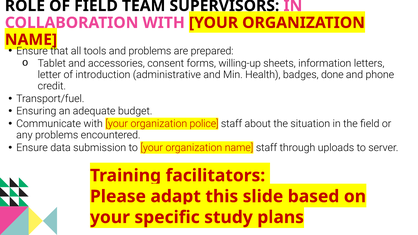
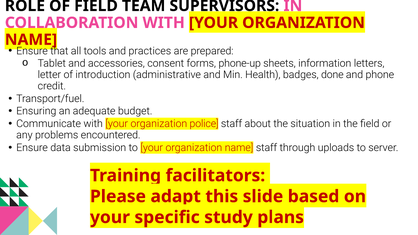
and problems: problems -> practices (150, 51)
willing-up: willing-up -> phone-up (240, 64)
